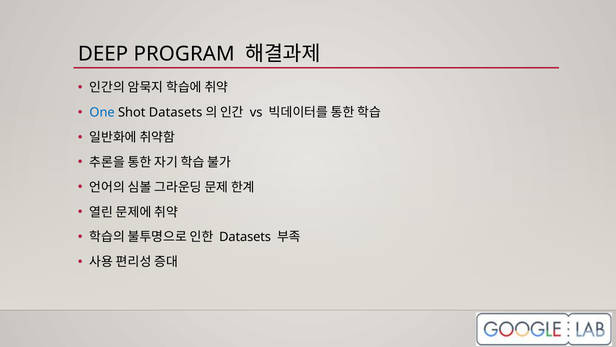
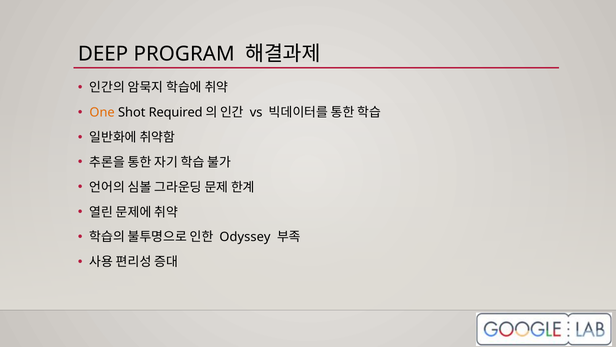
One colour: blue -> orange (102, 112)
Shot Datasets: Datasets -> Required (176, 112)
Datasets: Datasets -> Odyssey (245, 237)
